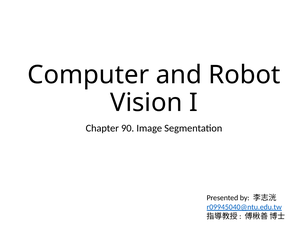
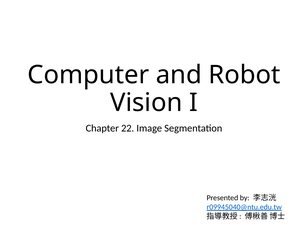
90: 90 -> 22 (128, 128)
